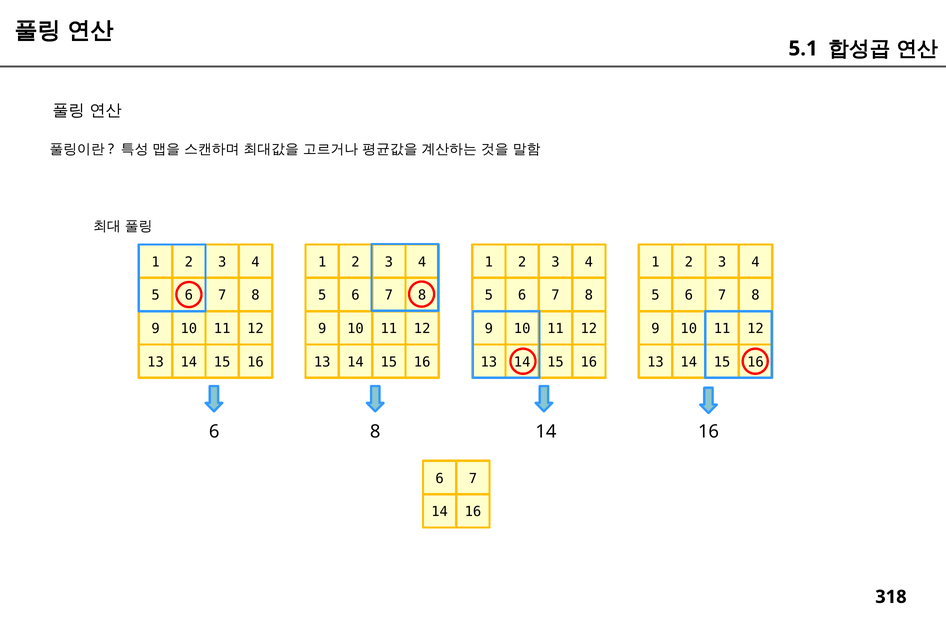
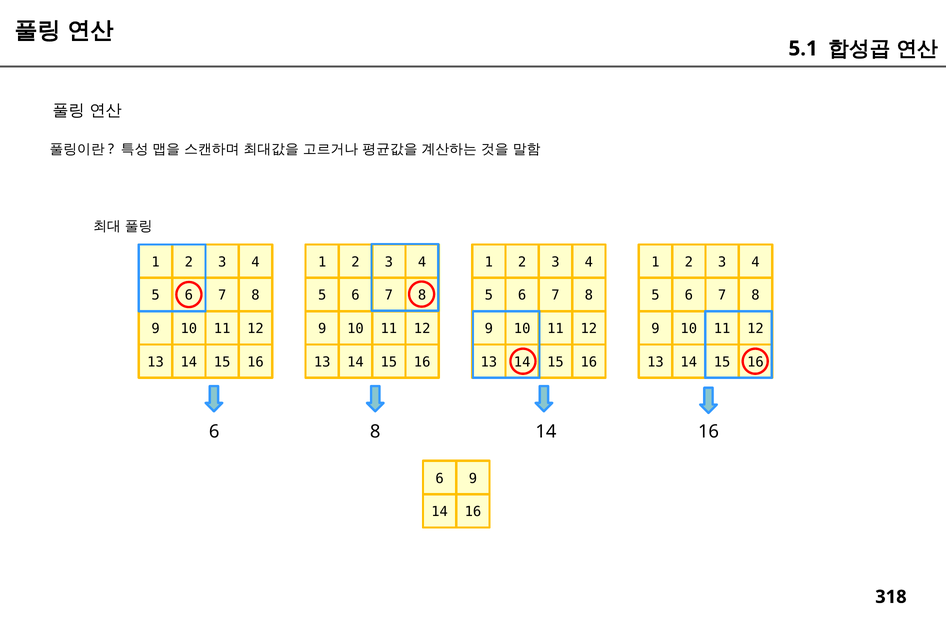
7: 7 -> 9 (473, 478)
